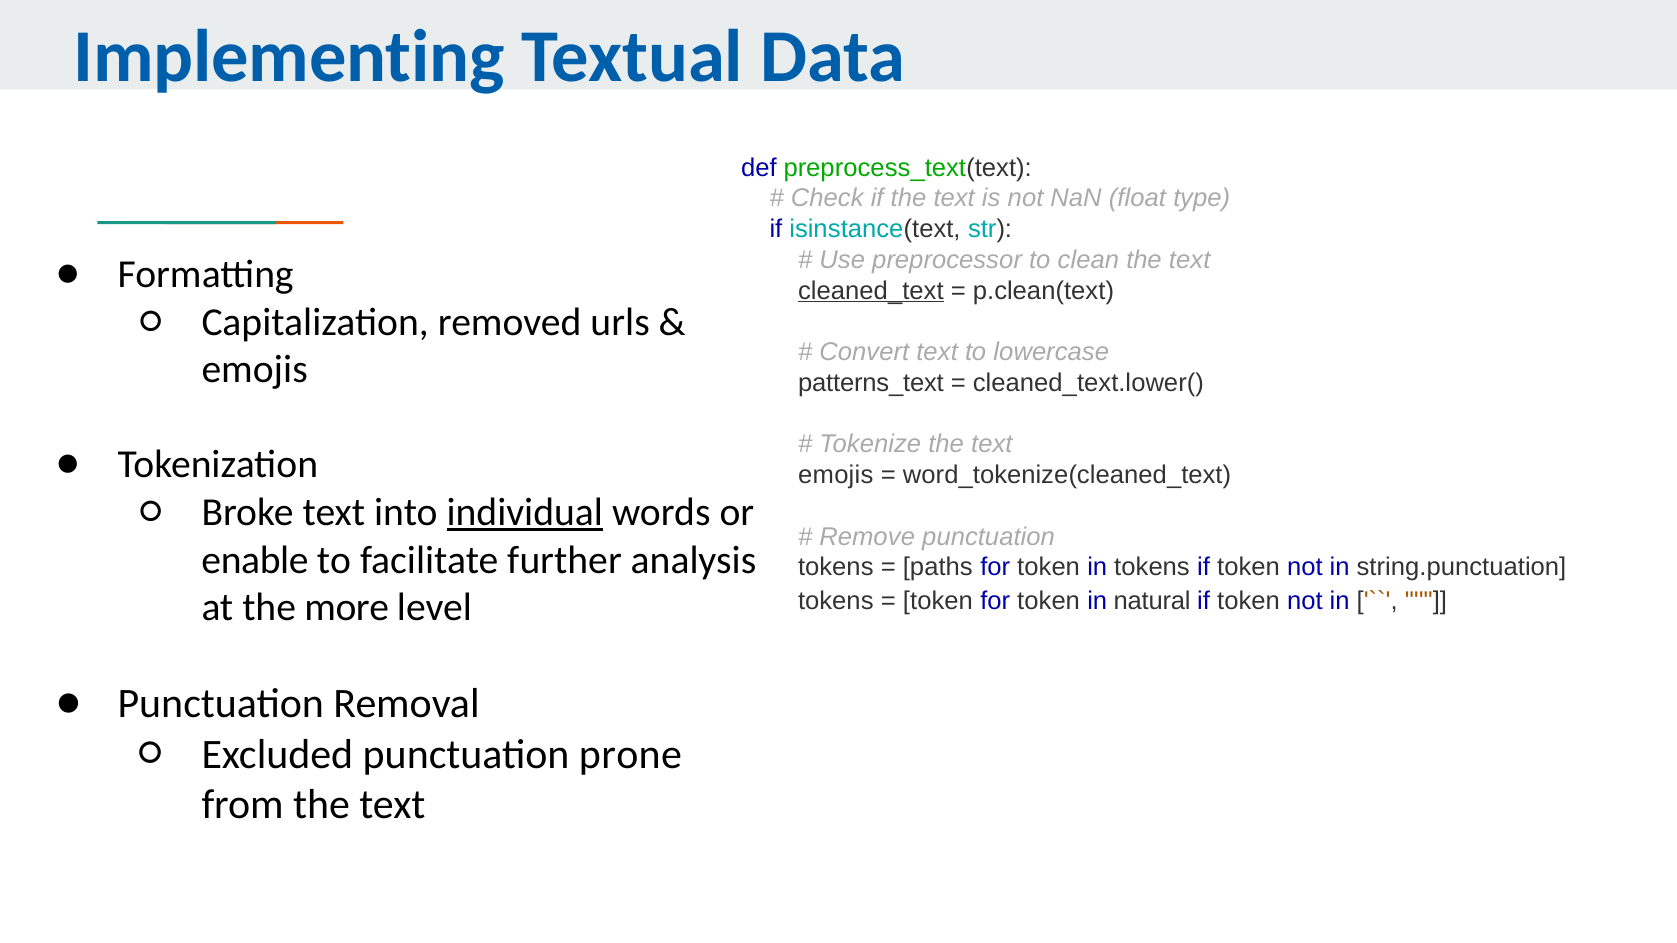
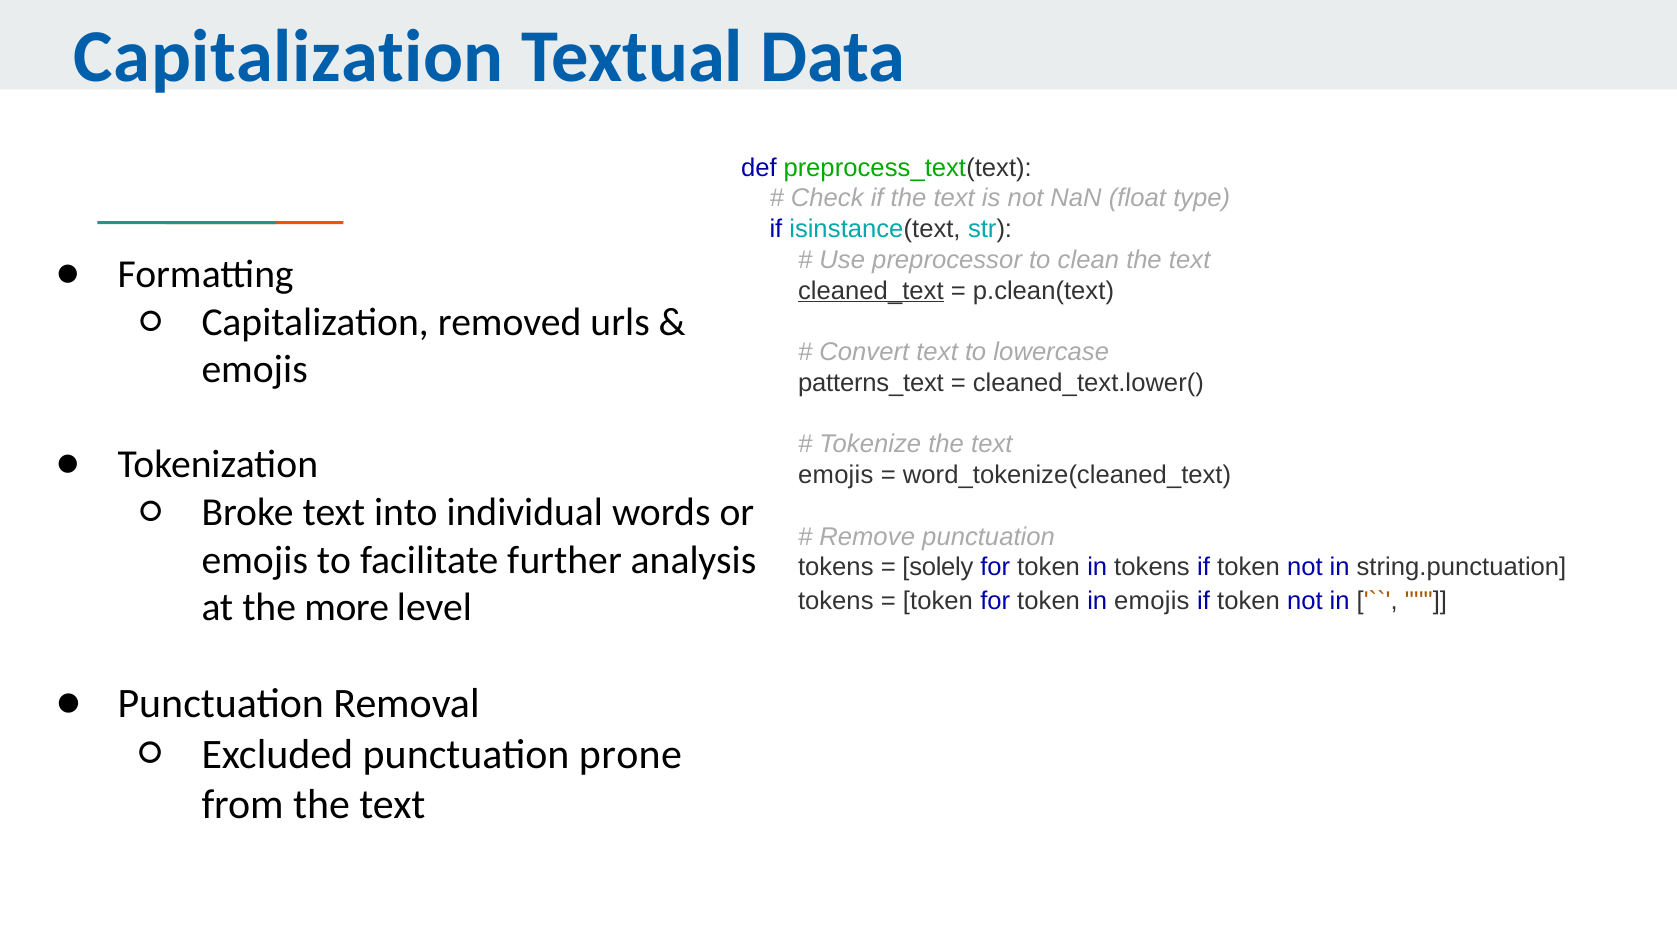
Implementing: Implementing -> Capitalization (289, 57)
individual underline: present -> none (525, 513)
enable: enable -> emojis (255, 560)
paths: paths -> solely (938, 568)
in natural: natural -> emojis (1152, 601)
